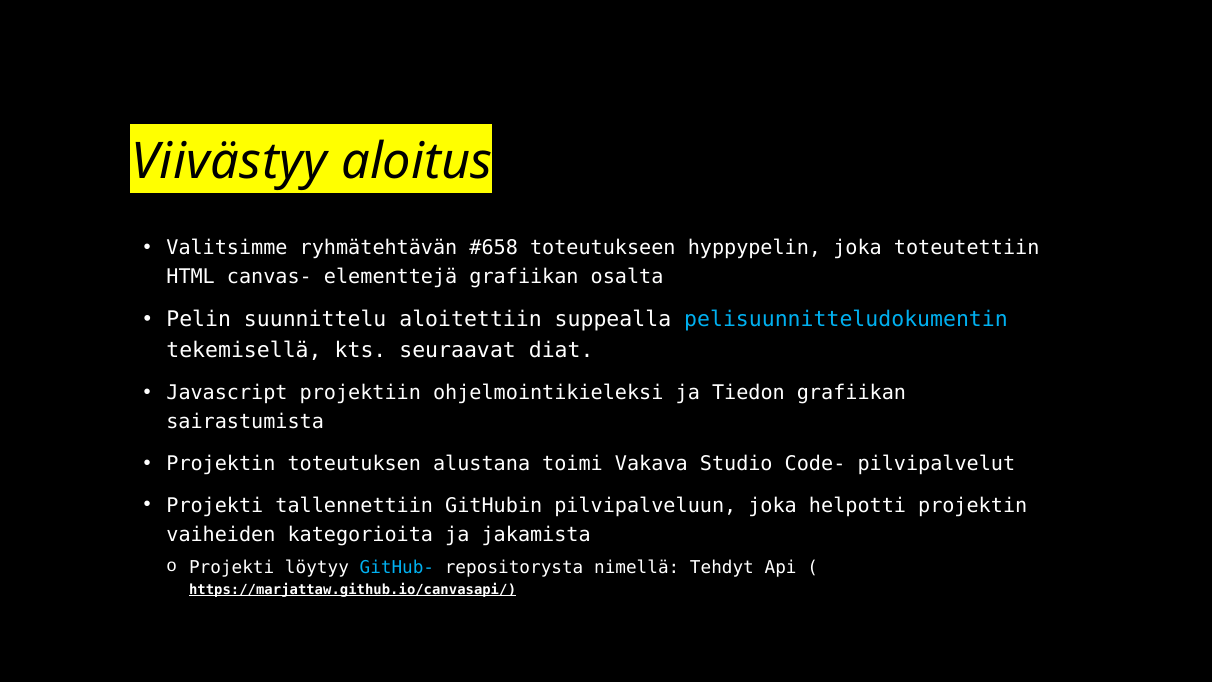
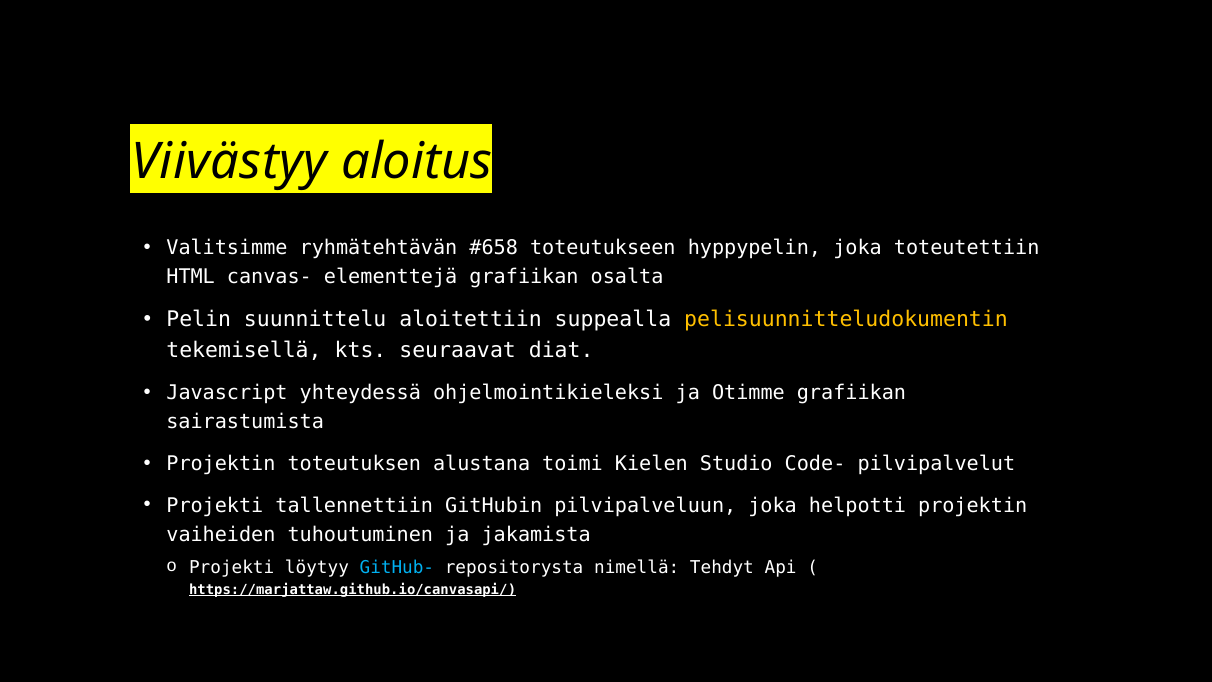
pelisuunnitteludokumentin colour: light blue -> yellow (846, 320)
projektiin: projektiin -> yhteydessä (360, 393)
Tiedon: Tiedon -> Otimme (748, 393)
Vakava: Vakava -> Kielen (651, 464)
kategorioita: kategorioita -> tuhoutuminen (360, 534)
